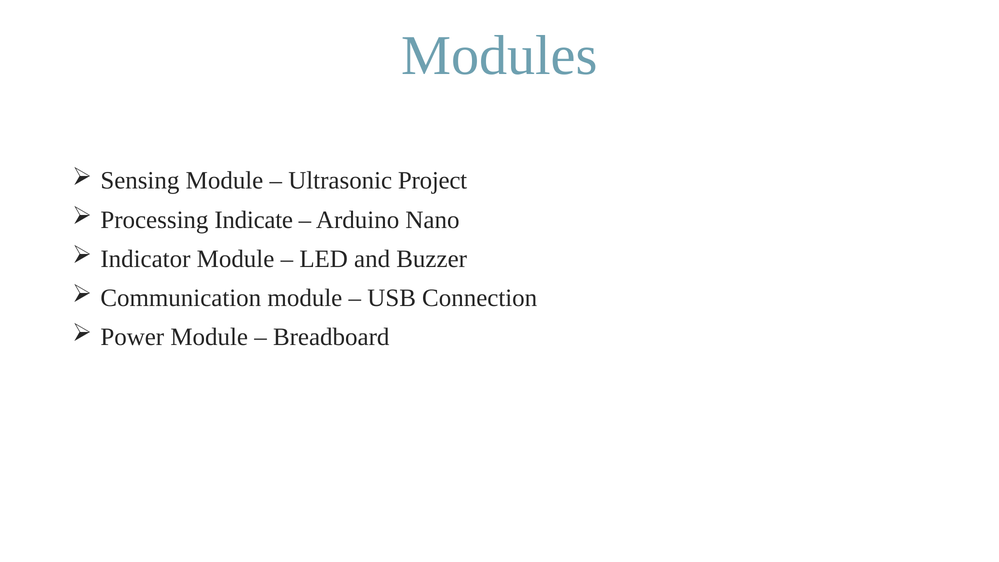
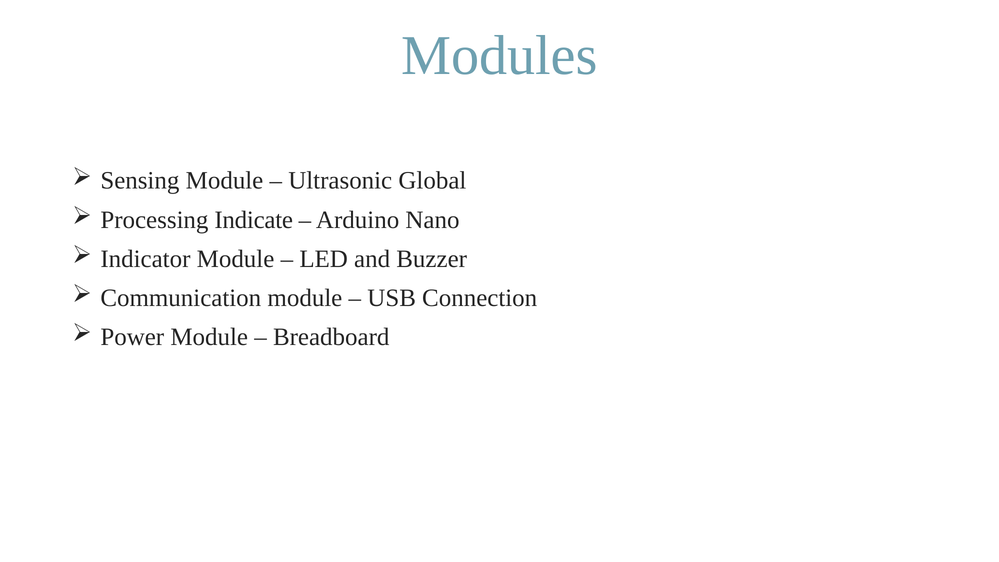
Project: Project -> Global (432, 181)
